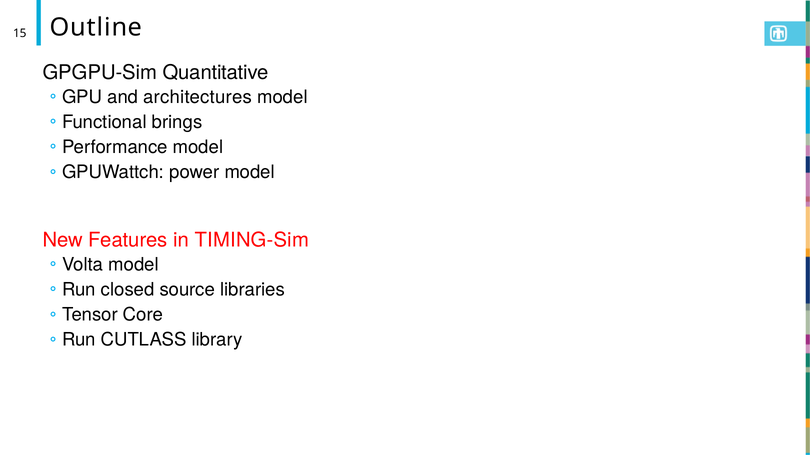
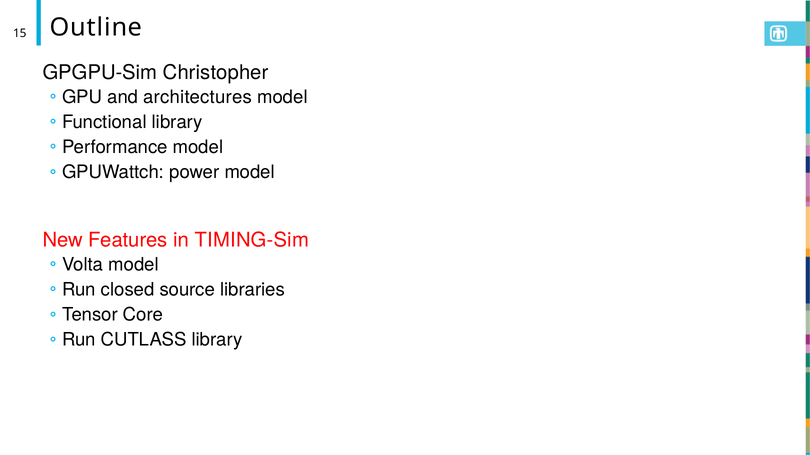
Quantitative: Quantitative -> Christopher (216, 73)
Functional brings: brings -> library (177, 122)
